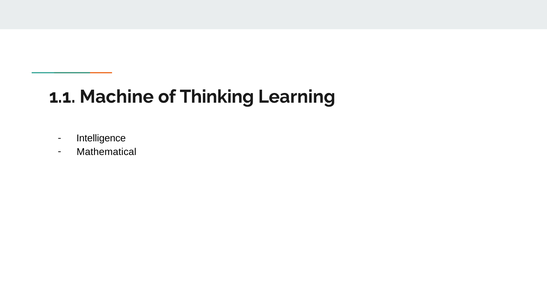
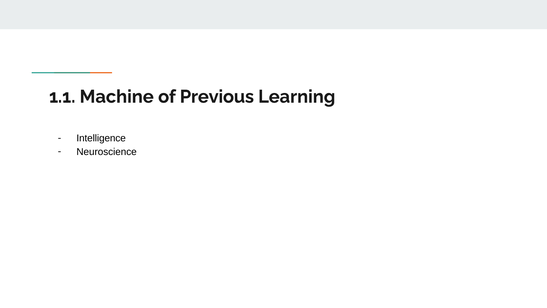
Thinking: Thinking -> Previous (217, 97)
Mathematical: Mathematical -> Neuroscience (107, 152)
